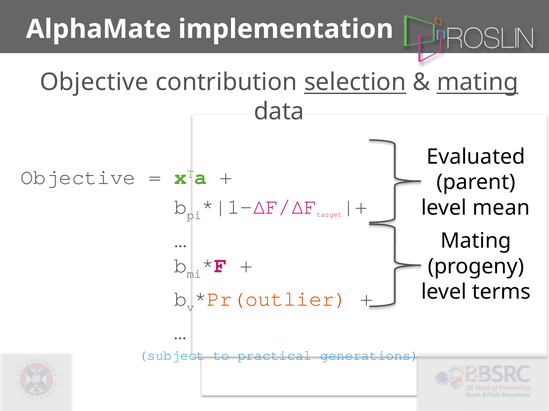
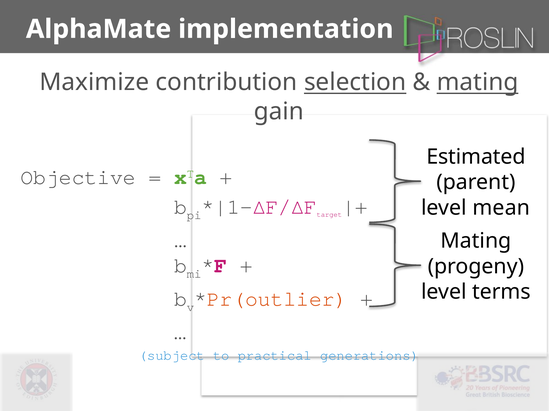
Objective: Objective -> Maximize (94, 82)
data: data -> gain (279, 112)
Evaluated: Evaluated -> Estimated (476, 157)
